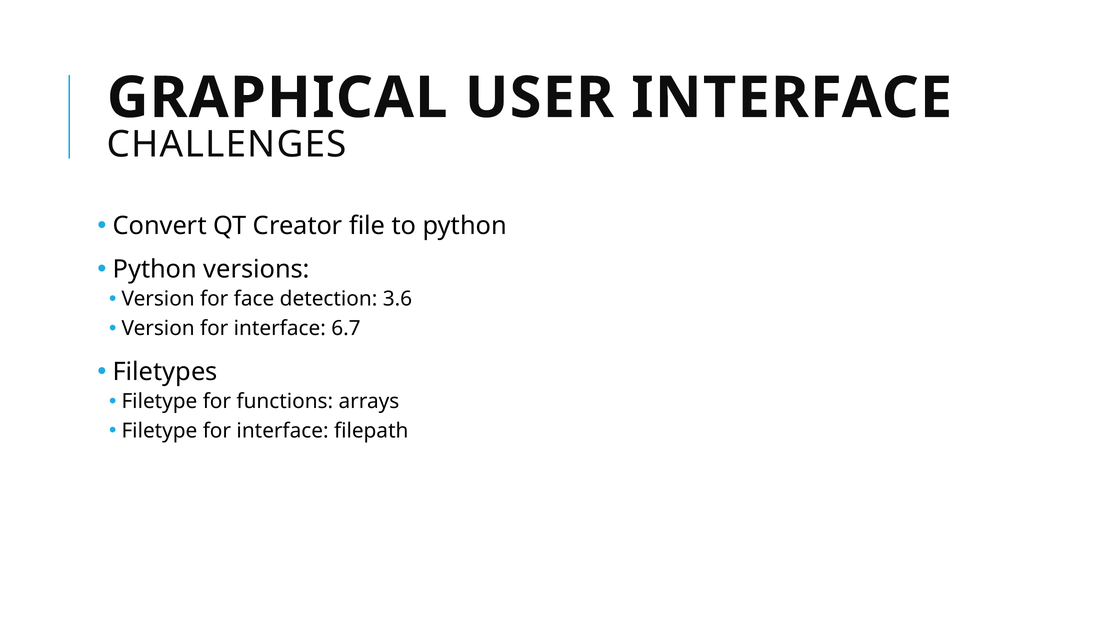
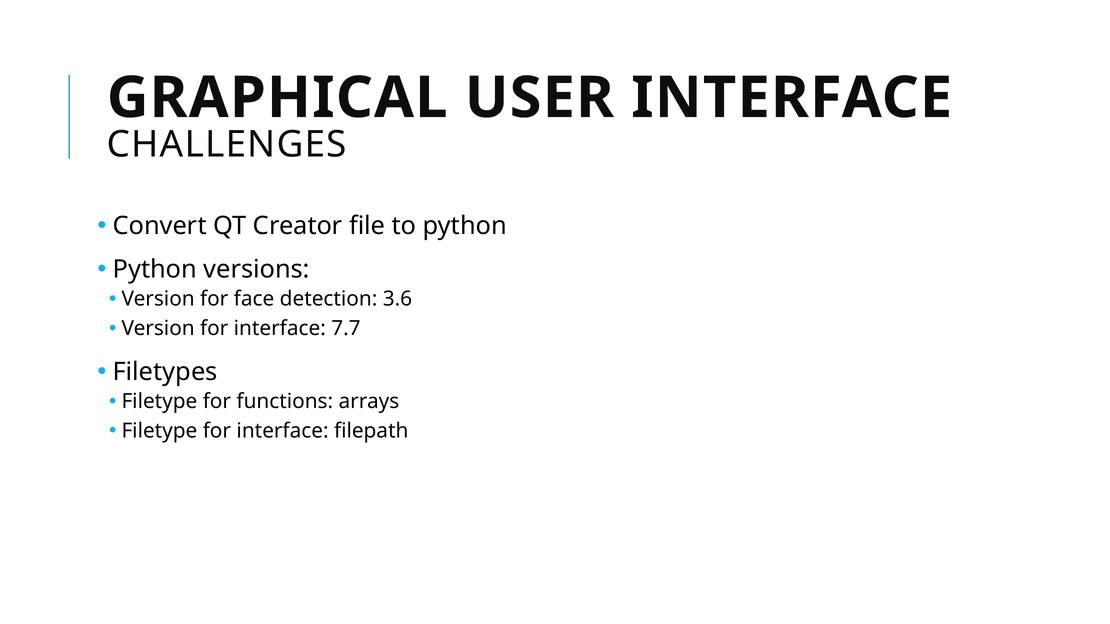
6.7: 6.7 -> 7.7 (346, 329)
